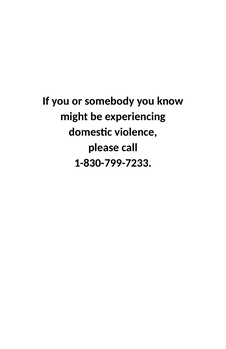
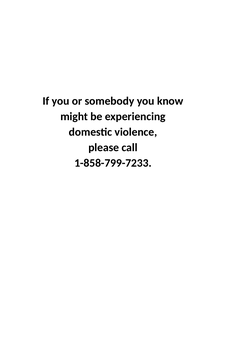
1-830-799-7233: 1-830-799-7233 -> 1-858-799-7233 (113, 163)
